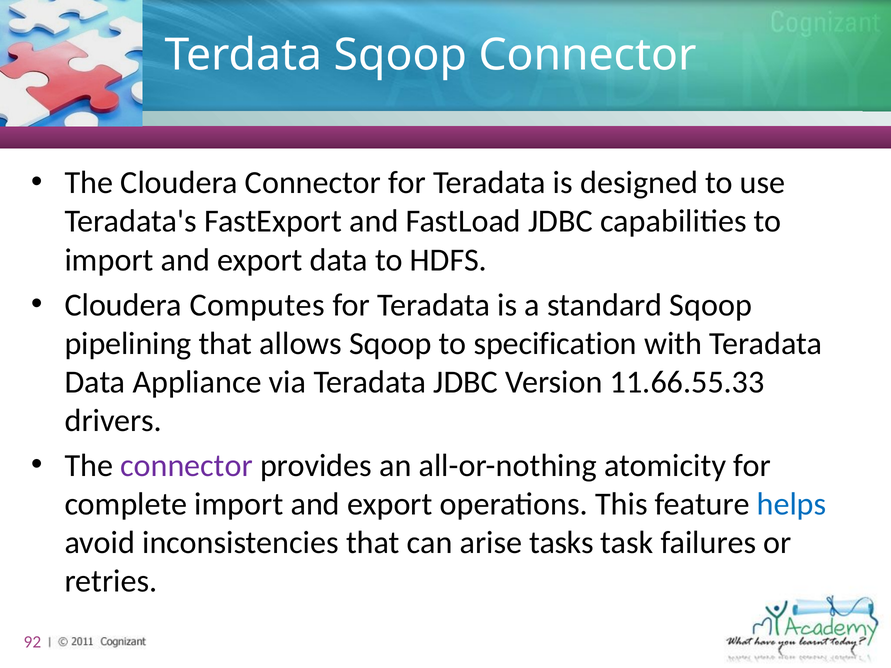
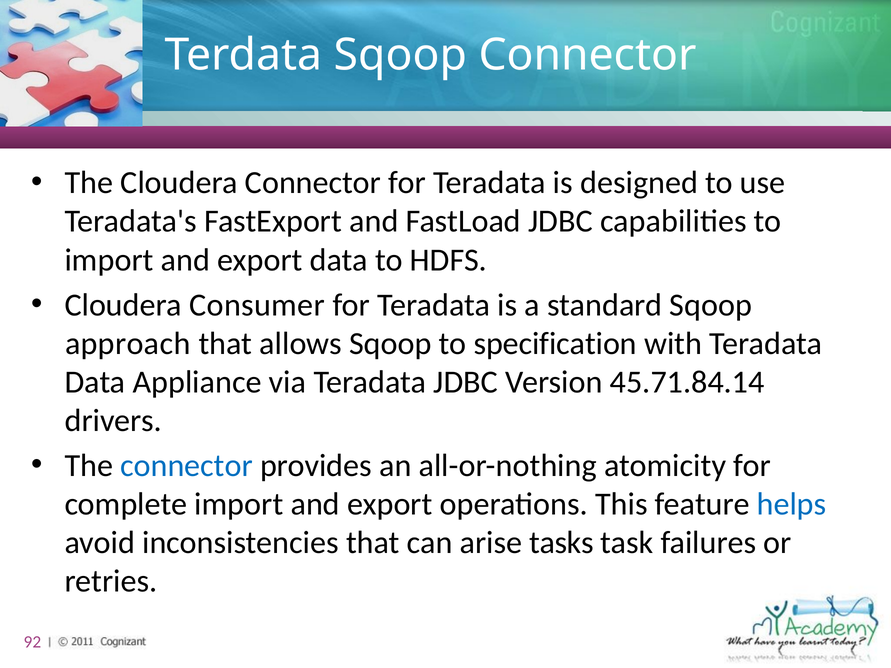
Computes: Computes -> Consumer (257, 305)
pipelining: pipelining -> approach (128, 344)
11.66.55.33: 11.66.55.33 -> 45.71.84.14 (687, 382)
connector colour: purple -> blue (187, 466)
